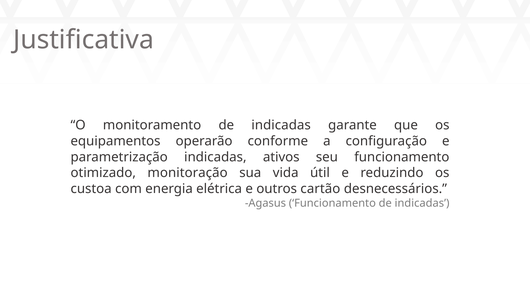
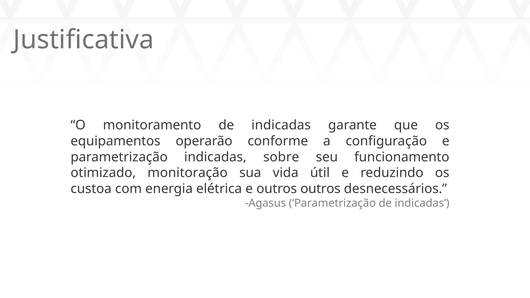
ativos: ativos -> sobre (281, 157)
outros cartão: cartão -> outros (320, 189)
Agasus Funcionamento: Funcionamento -> Parametrização (332, 203)
